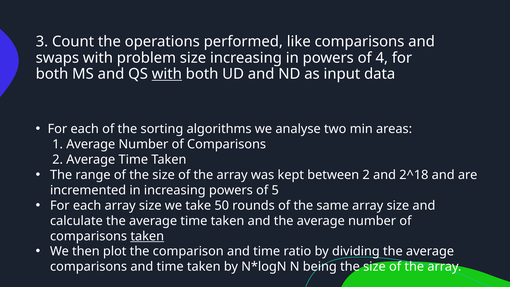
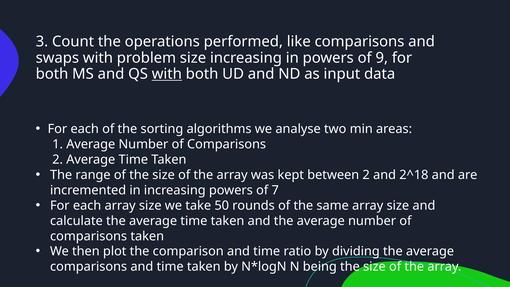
4: 4 -> 9 (382, 58)
5: 5 -> 7 (275, 190)
taken underline: present -> none (147, 236)
